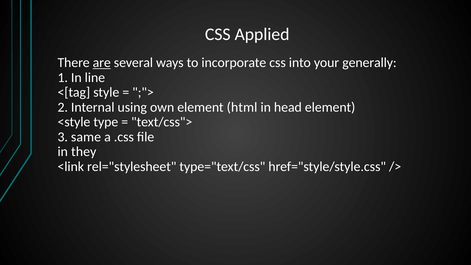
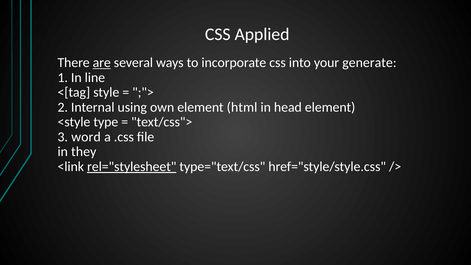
generally: generally -> generate (369, 63)
same: same -> word (86, 137)
rel="stylesheet underline: none -> present (132, 167)
